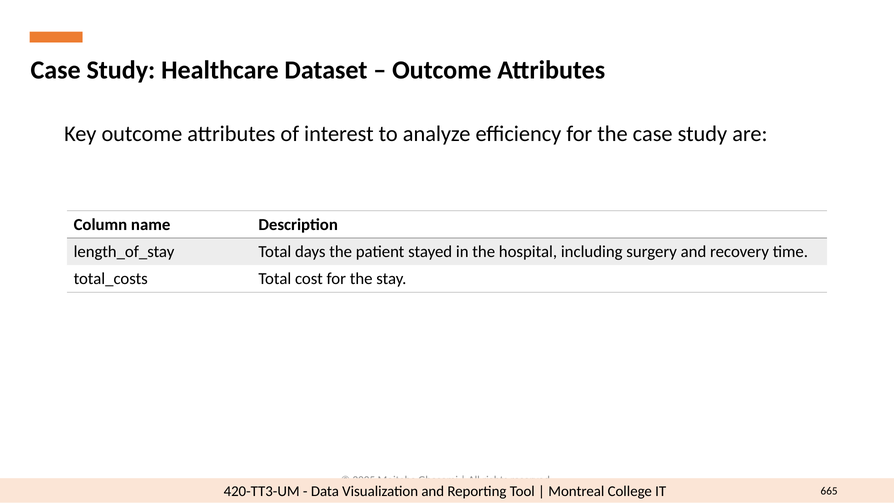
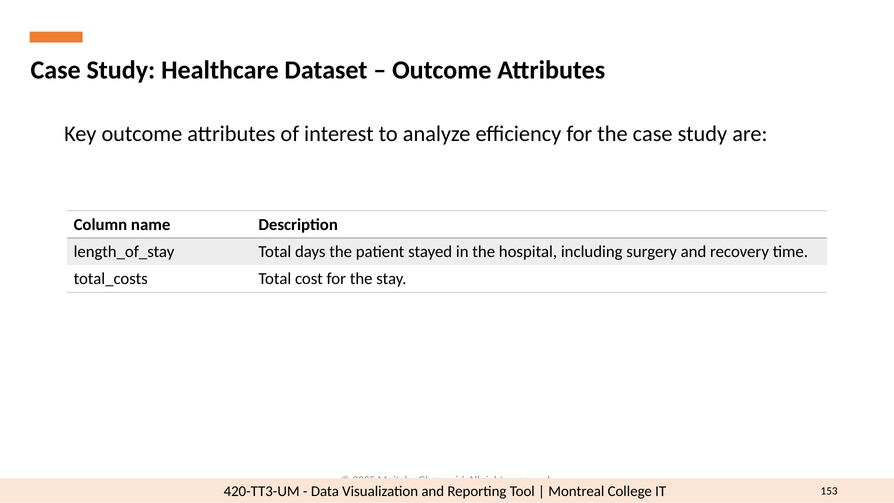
665: 665 -> 153 (829, 491)
